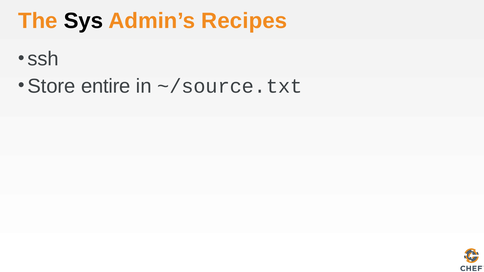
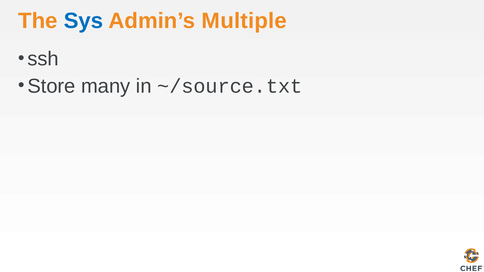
Sys colour: black -> blue (83, 21)
Recipes: Recipes -> Multiple (244, 21)
entire: entire -> many (106, 86)
